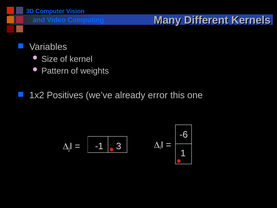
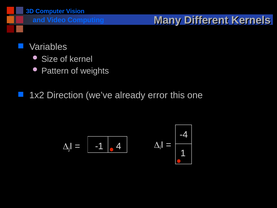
Positives: Positives -> Direction (65, 95)
-6: -6 -> -4 (184, 135)
3: 3 -> 4 (119, 146)
